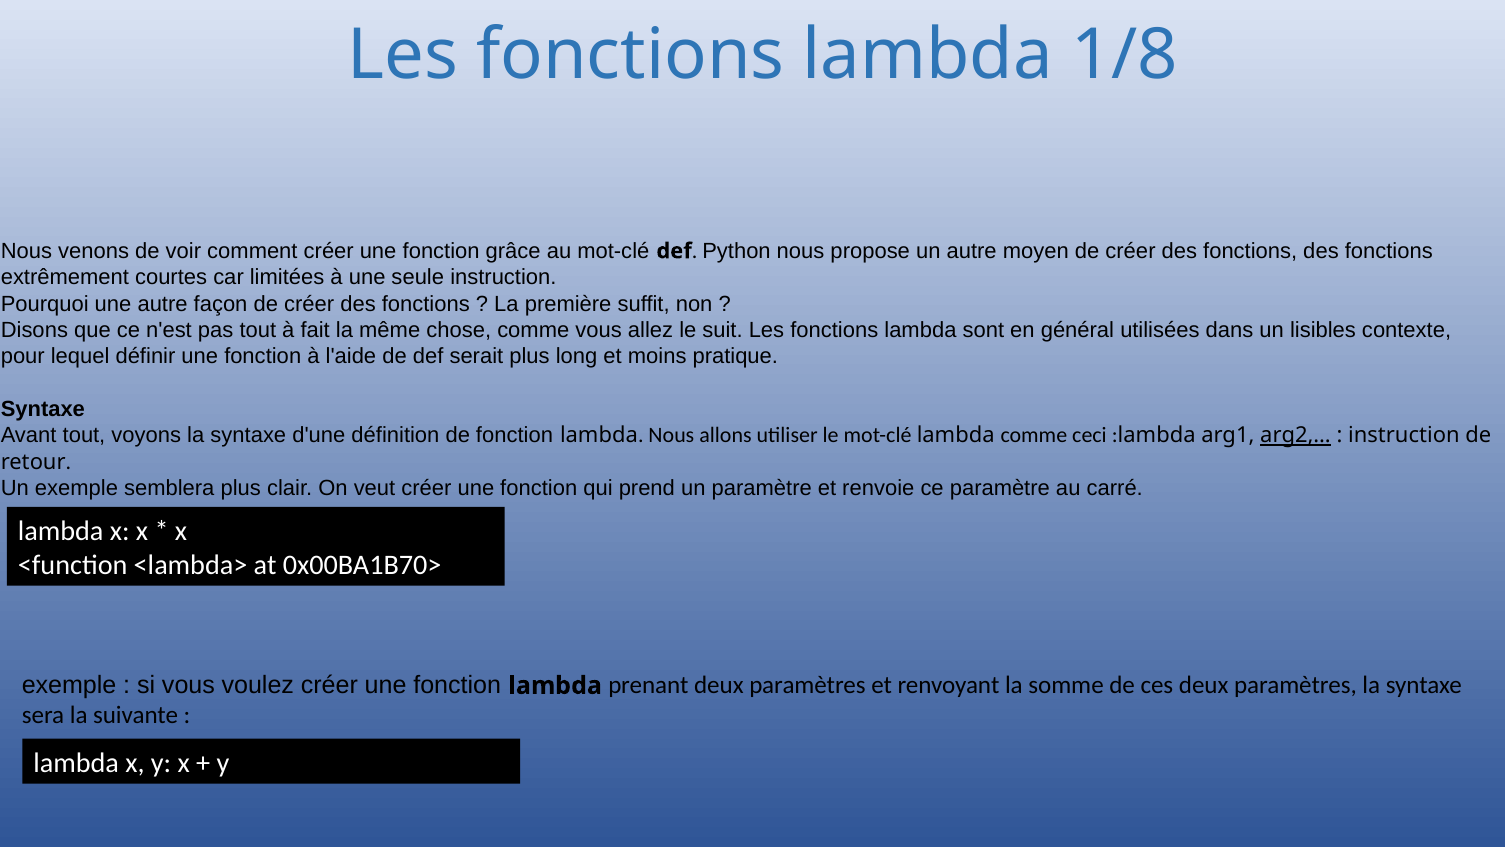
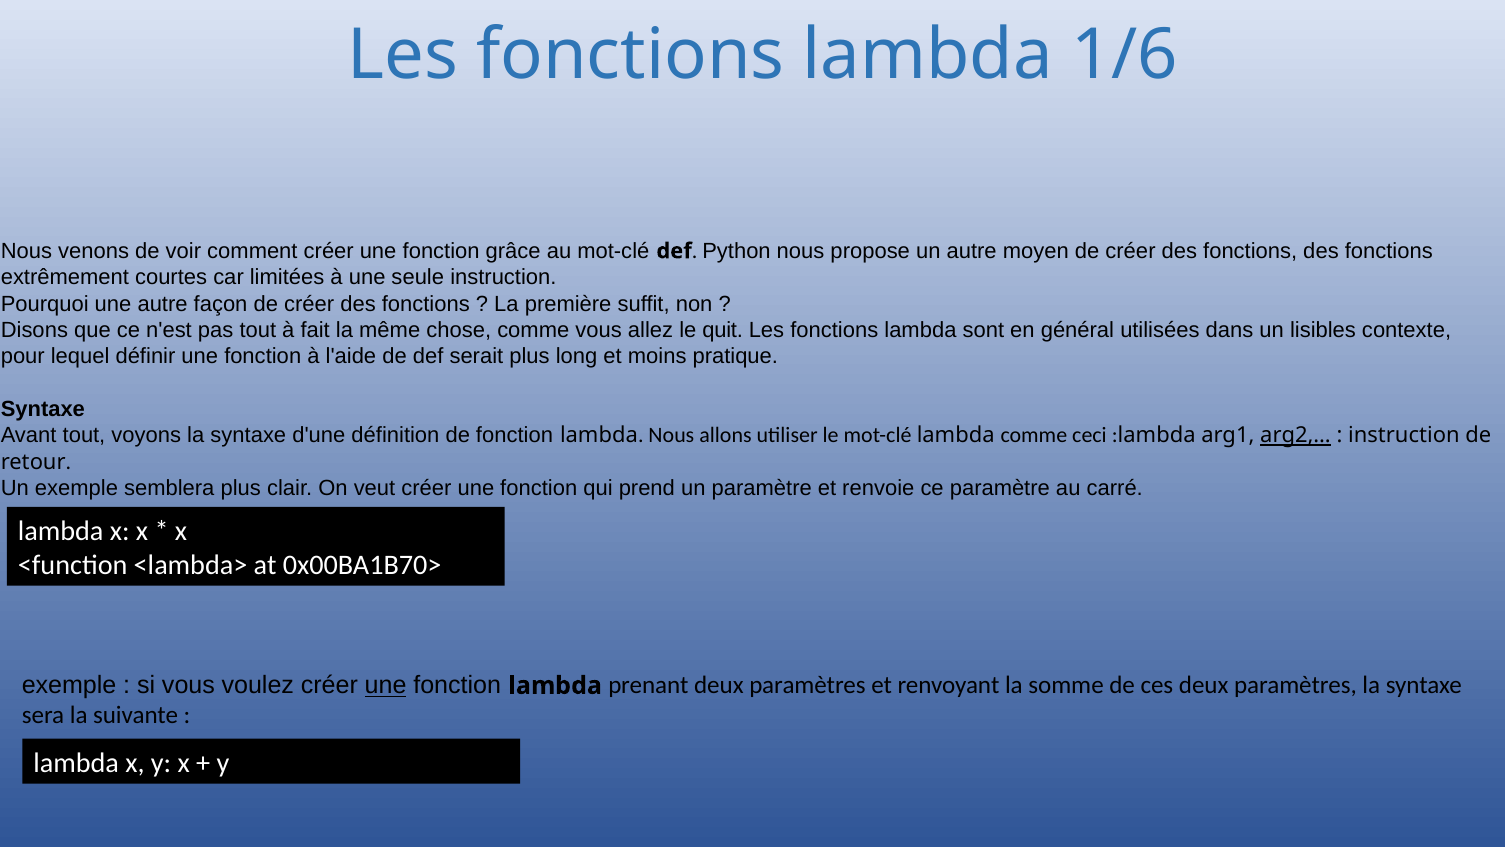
1/8: 1/8 -> 1/6 (1125, 55)
suit: suit -> quit (723, 330)
une underline: none -> present (386, 685)
